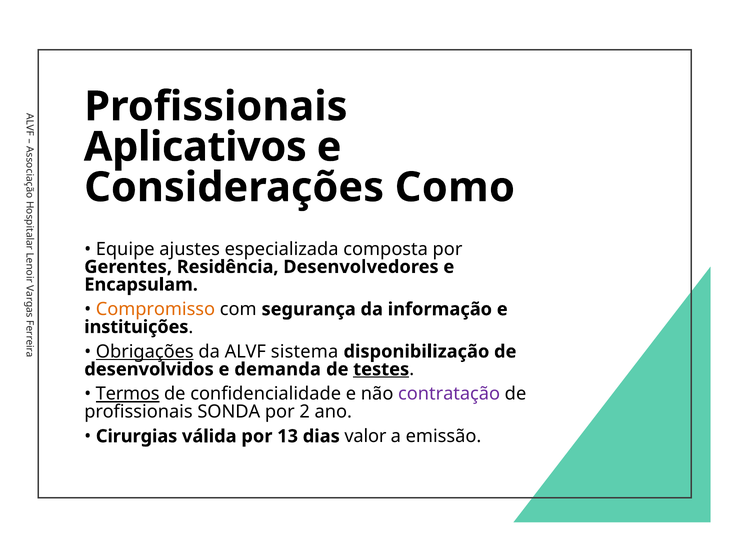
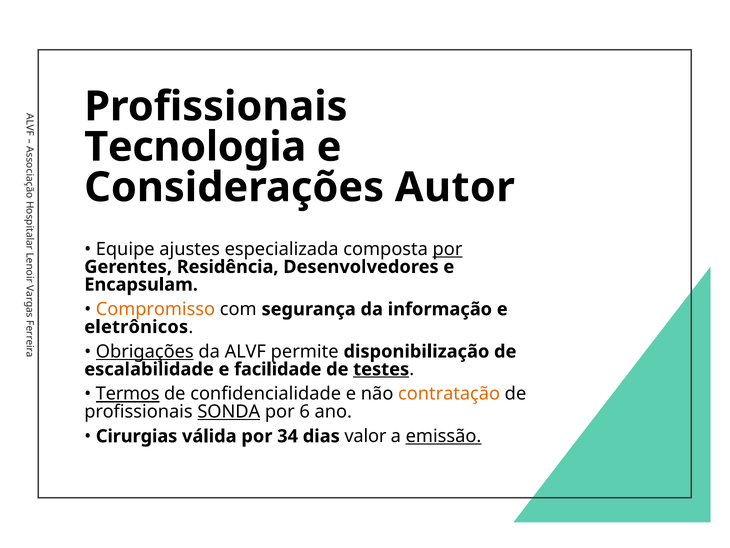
Aplicativos: Aplicativos -> Tecnologia (195, 147)
Como: Como -> Autor (455, 187)
por underline: none -> present (448, 249)
instituições: instituições -> eletrônicos (136, 327)
sistema: sistema -> permite (305, 351)
desenvolvidos: desenvolvidos -> escalabilidade (149, 369)
demanda: demanda -> facilidade (278, 369)
contratação colour: purple -> orange (449, 394)
SONDA underline: none -> present (229, 411)
2: 2 -> 6 (305, 411)
13: 13 -> 34 (288, 436)
emissão underline: none -> present (444, 436)
